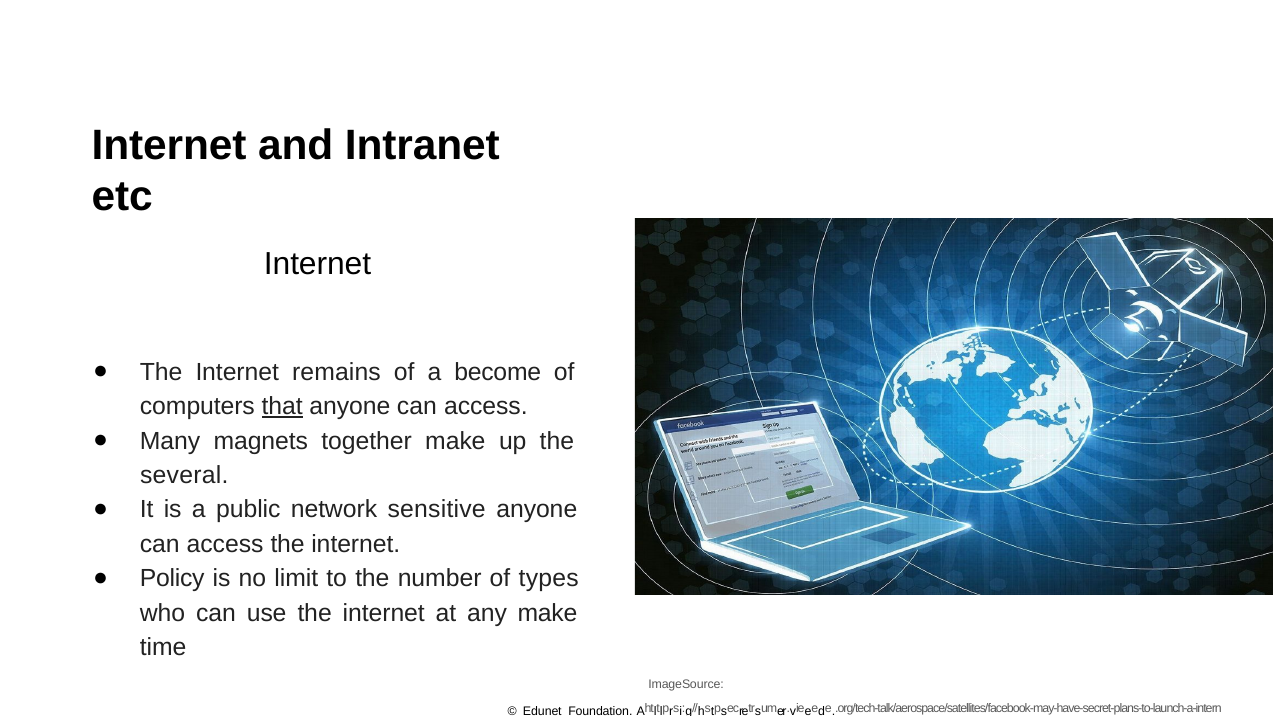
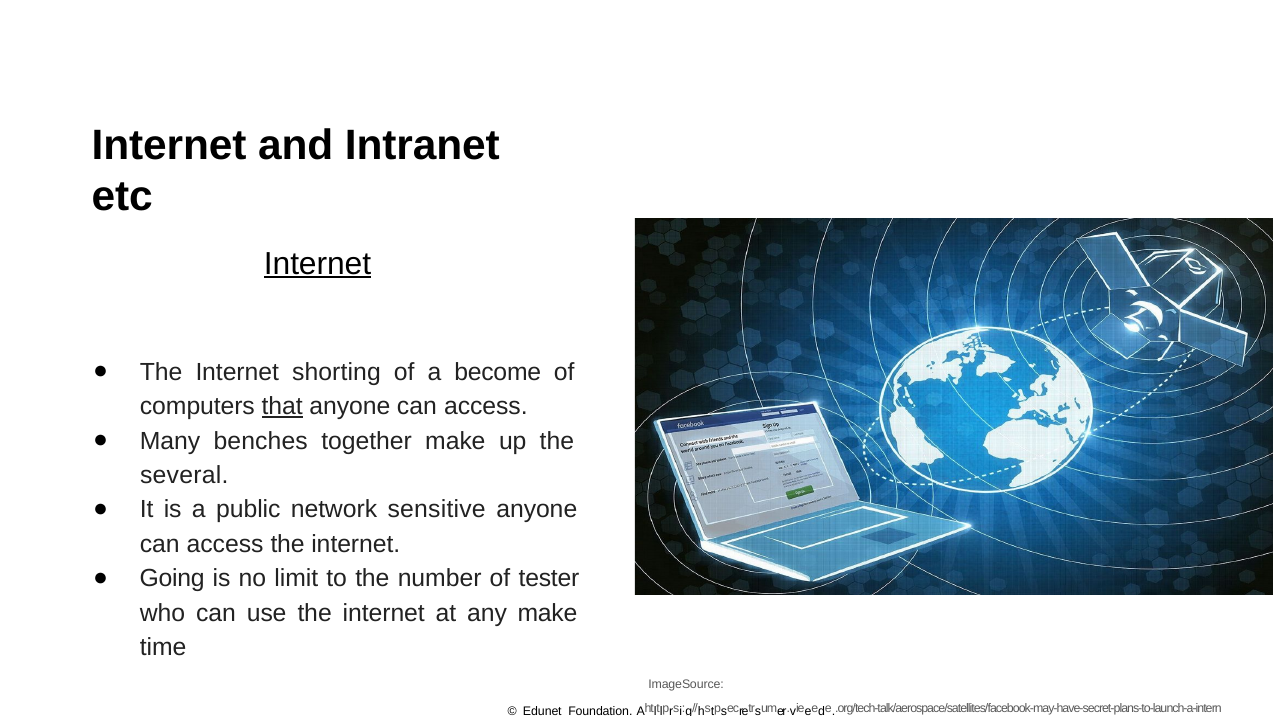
Internet underline: none -> present (318, 264)
remains: remains -> shorting (336, 372)
magnets: magnets -> benches (261, 441)
Policy: Policy -> Going (172, 579)
types: types -> tester (549, 579)
